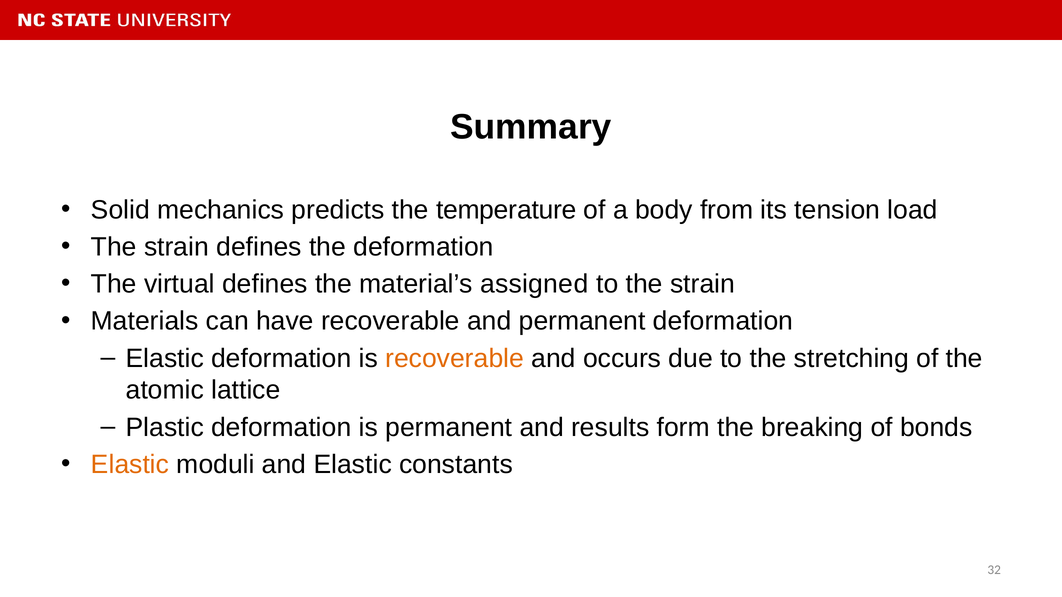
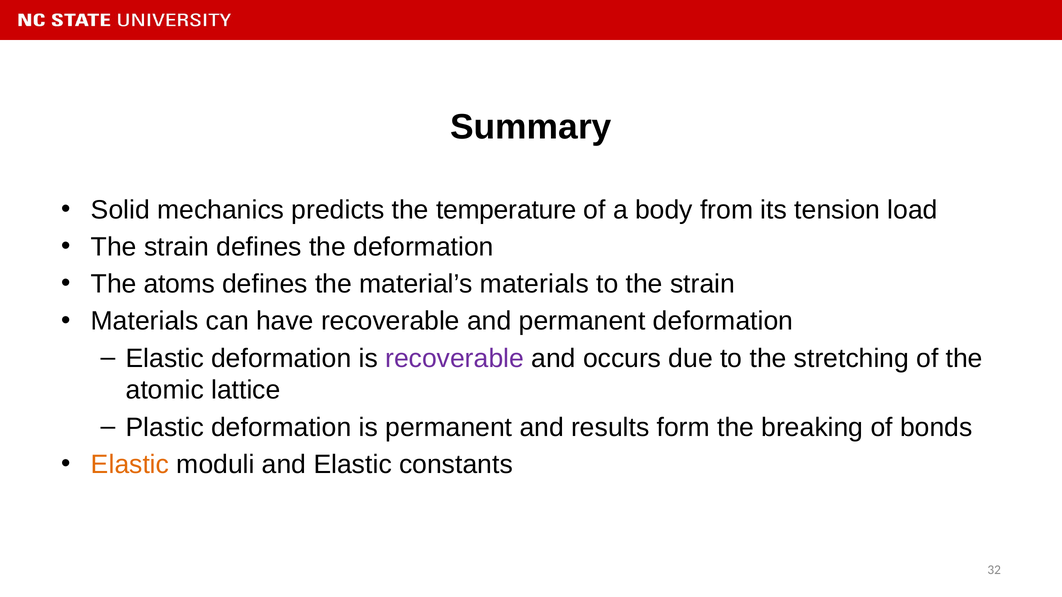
virtual: virtual -> atoms (180, 284)
material’s assigned: assigned -> materials (534, 284)
recoverable colour: orange -> purple (455, 359)
